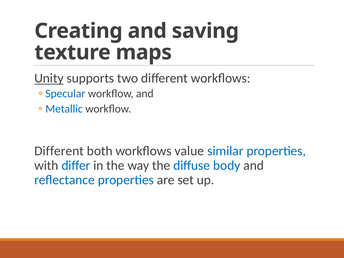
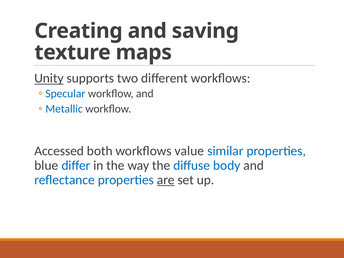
Different: Different -> Accessed (59, 151)
with: with -> blue (46, 165)
are underline: none -> present (166, 180)
